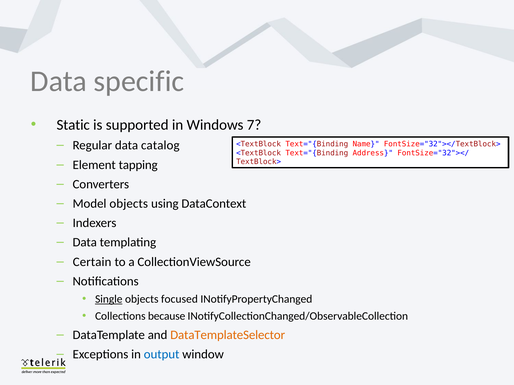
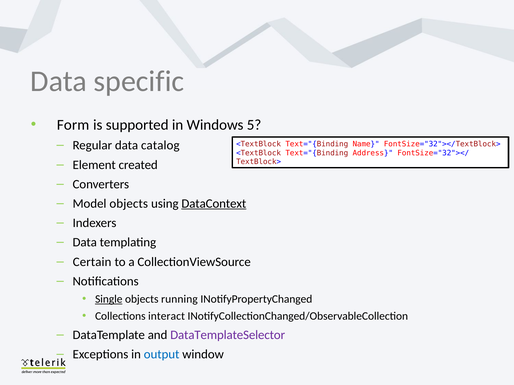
Static: Static -> Form (73, 125)
7: 7 -> 5 (254, 125)
tapping: tapping -> created (138, 165)
DataContext underline: none -> present (214, 204)
focused: focused -> running (179, 299)
because: because -> interact (167, 317)
DataTemplateSelector colour: orange -> purple (228, 335)
